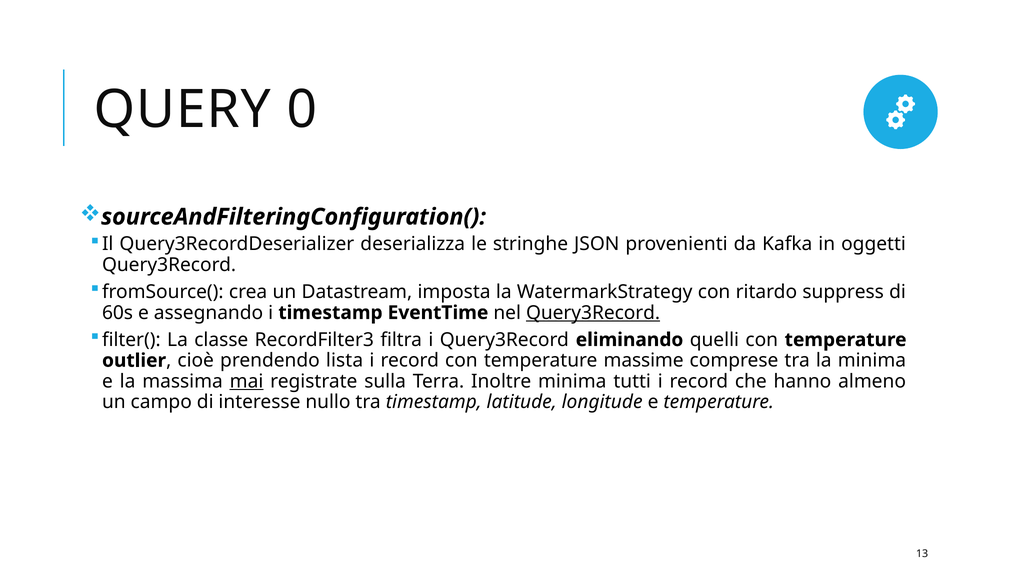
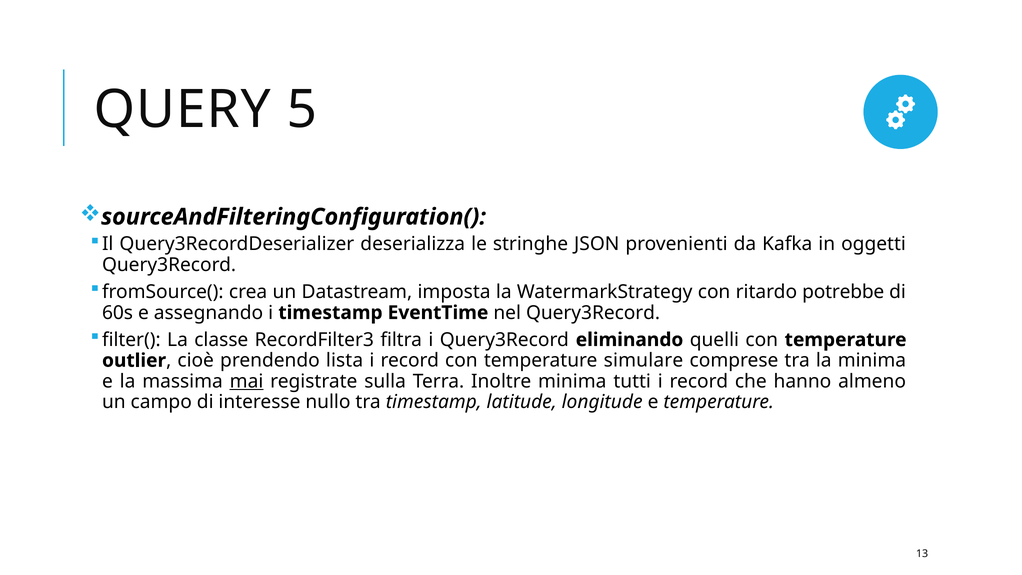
0: 0 -> 5 (302, 110)
suppress: suppress -> potrebbe (843, 292)
Query3Record underline: present -> none (593, 313)
massime: massime -> simulare (643, 360)
